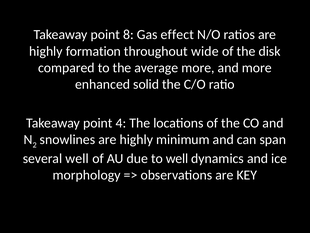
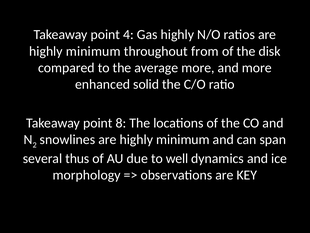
8: 8 -> 4 (128, 35)
Gas effect: effect -> highly (177, 35)
formation: formation -> minimum (93, 51)
wide: wide -> from (205, 51)
4: 4 -> 8 (121, 123)
several well: well -> thus (77, 158)
